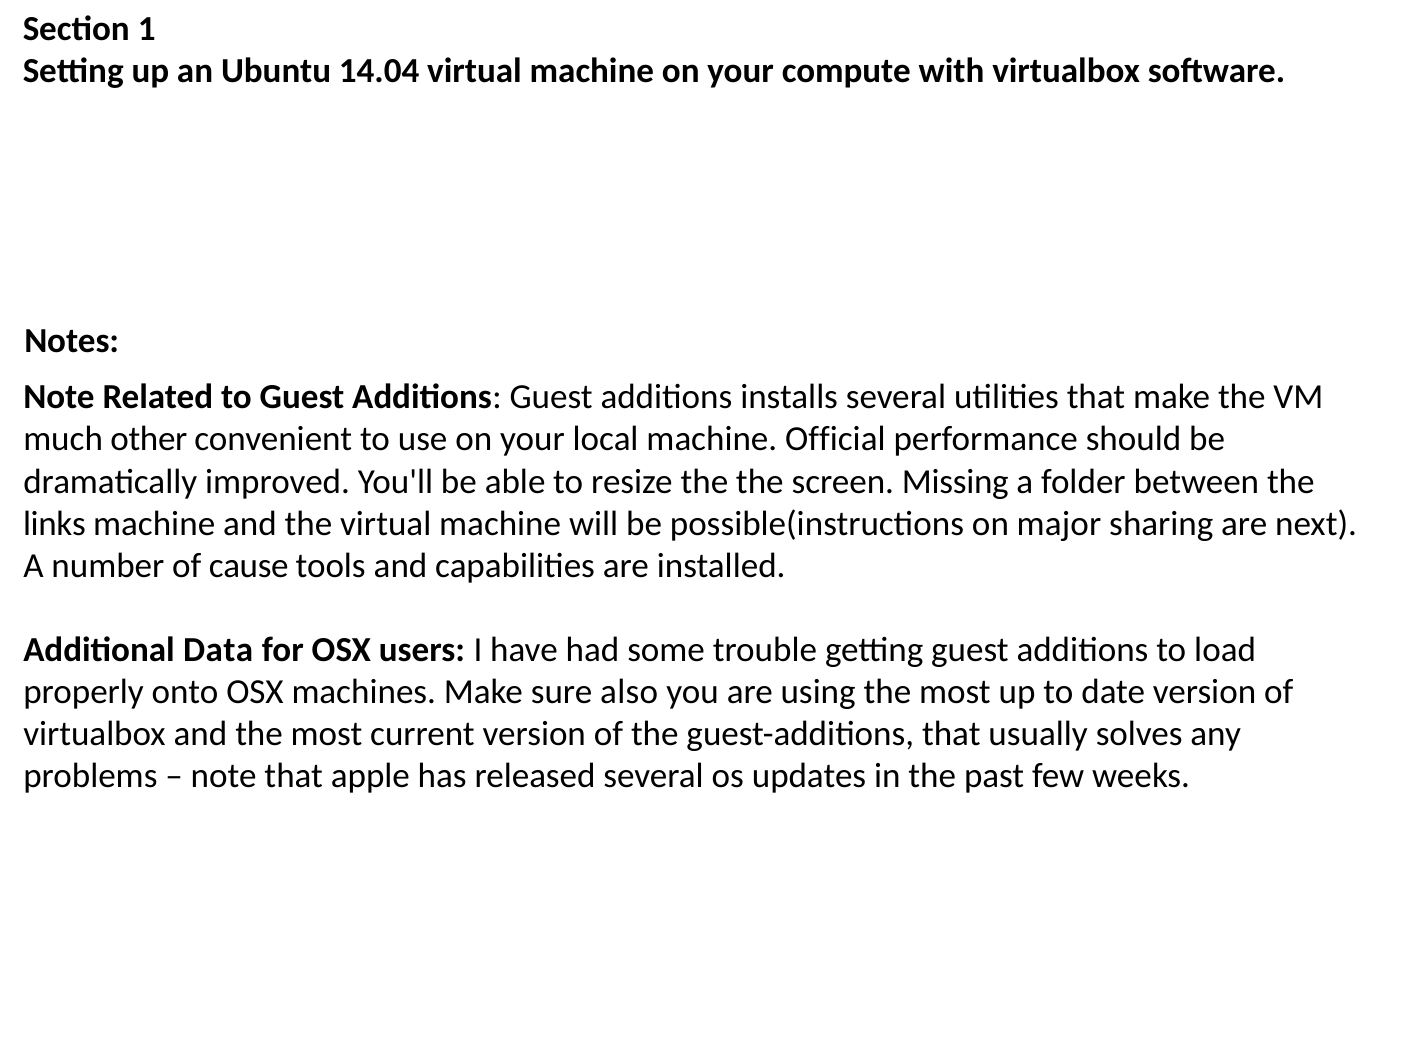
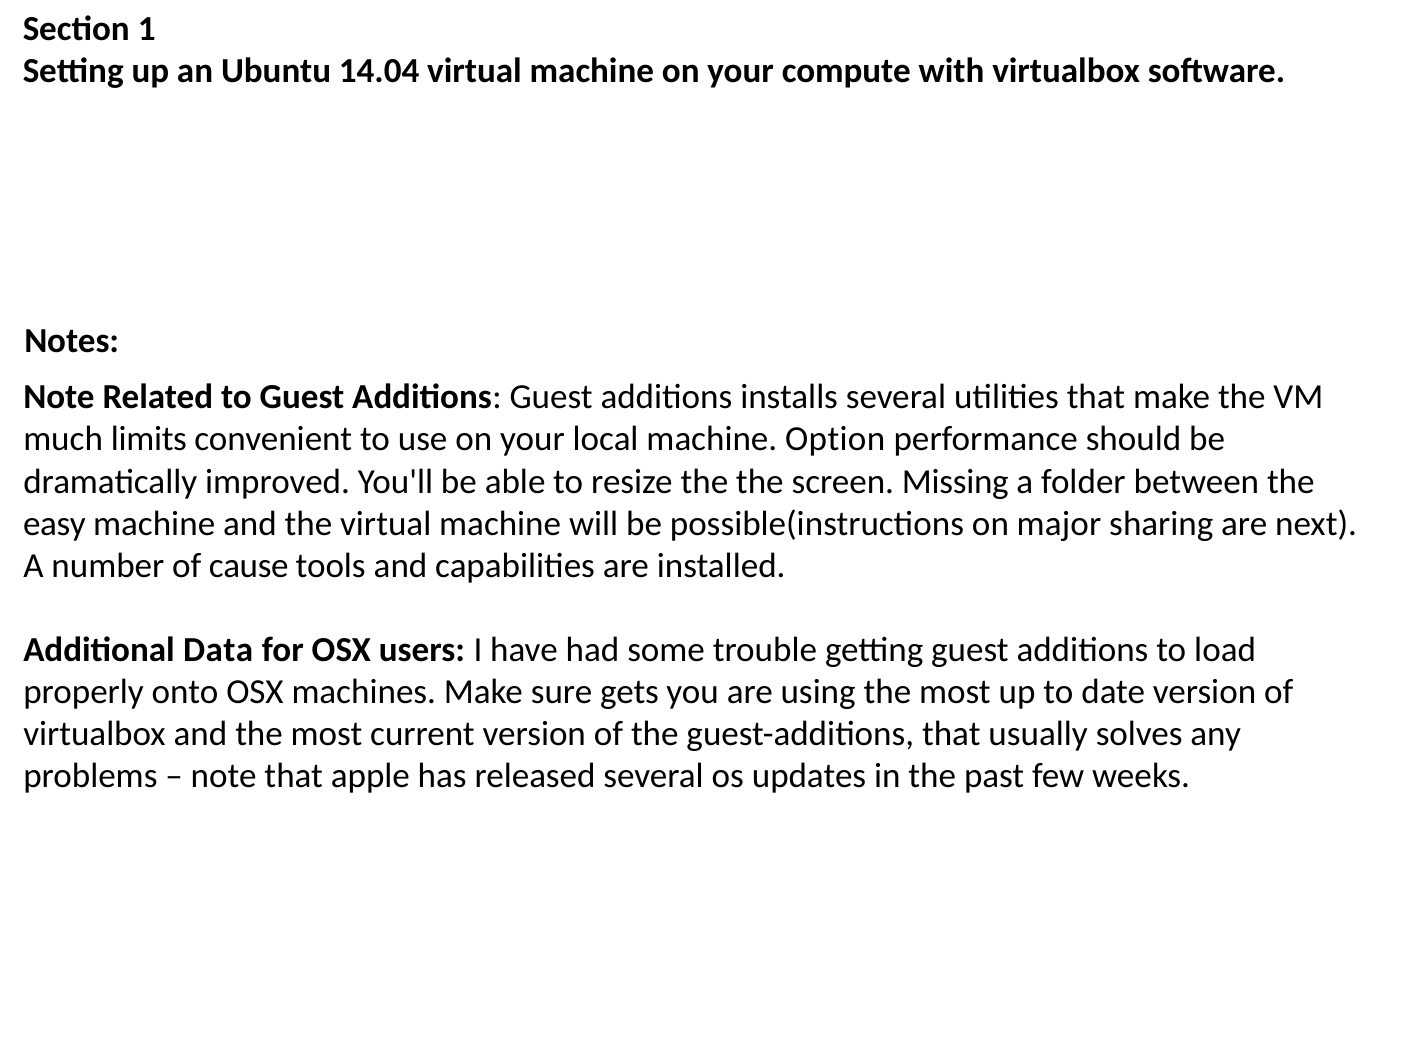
other: other -> limits (149, 439)
Official: Official -> Option (835, 439)
links: links -> easy (54, 524)
also: also -> gets (629, 692)
